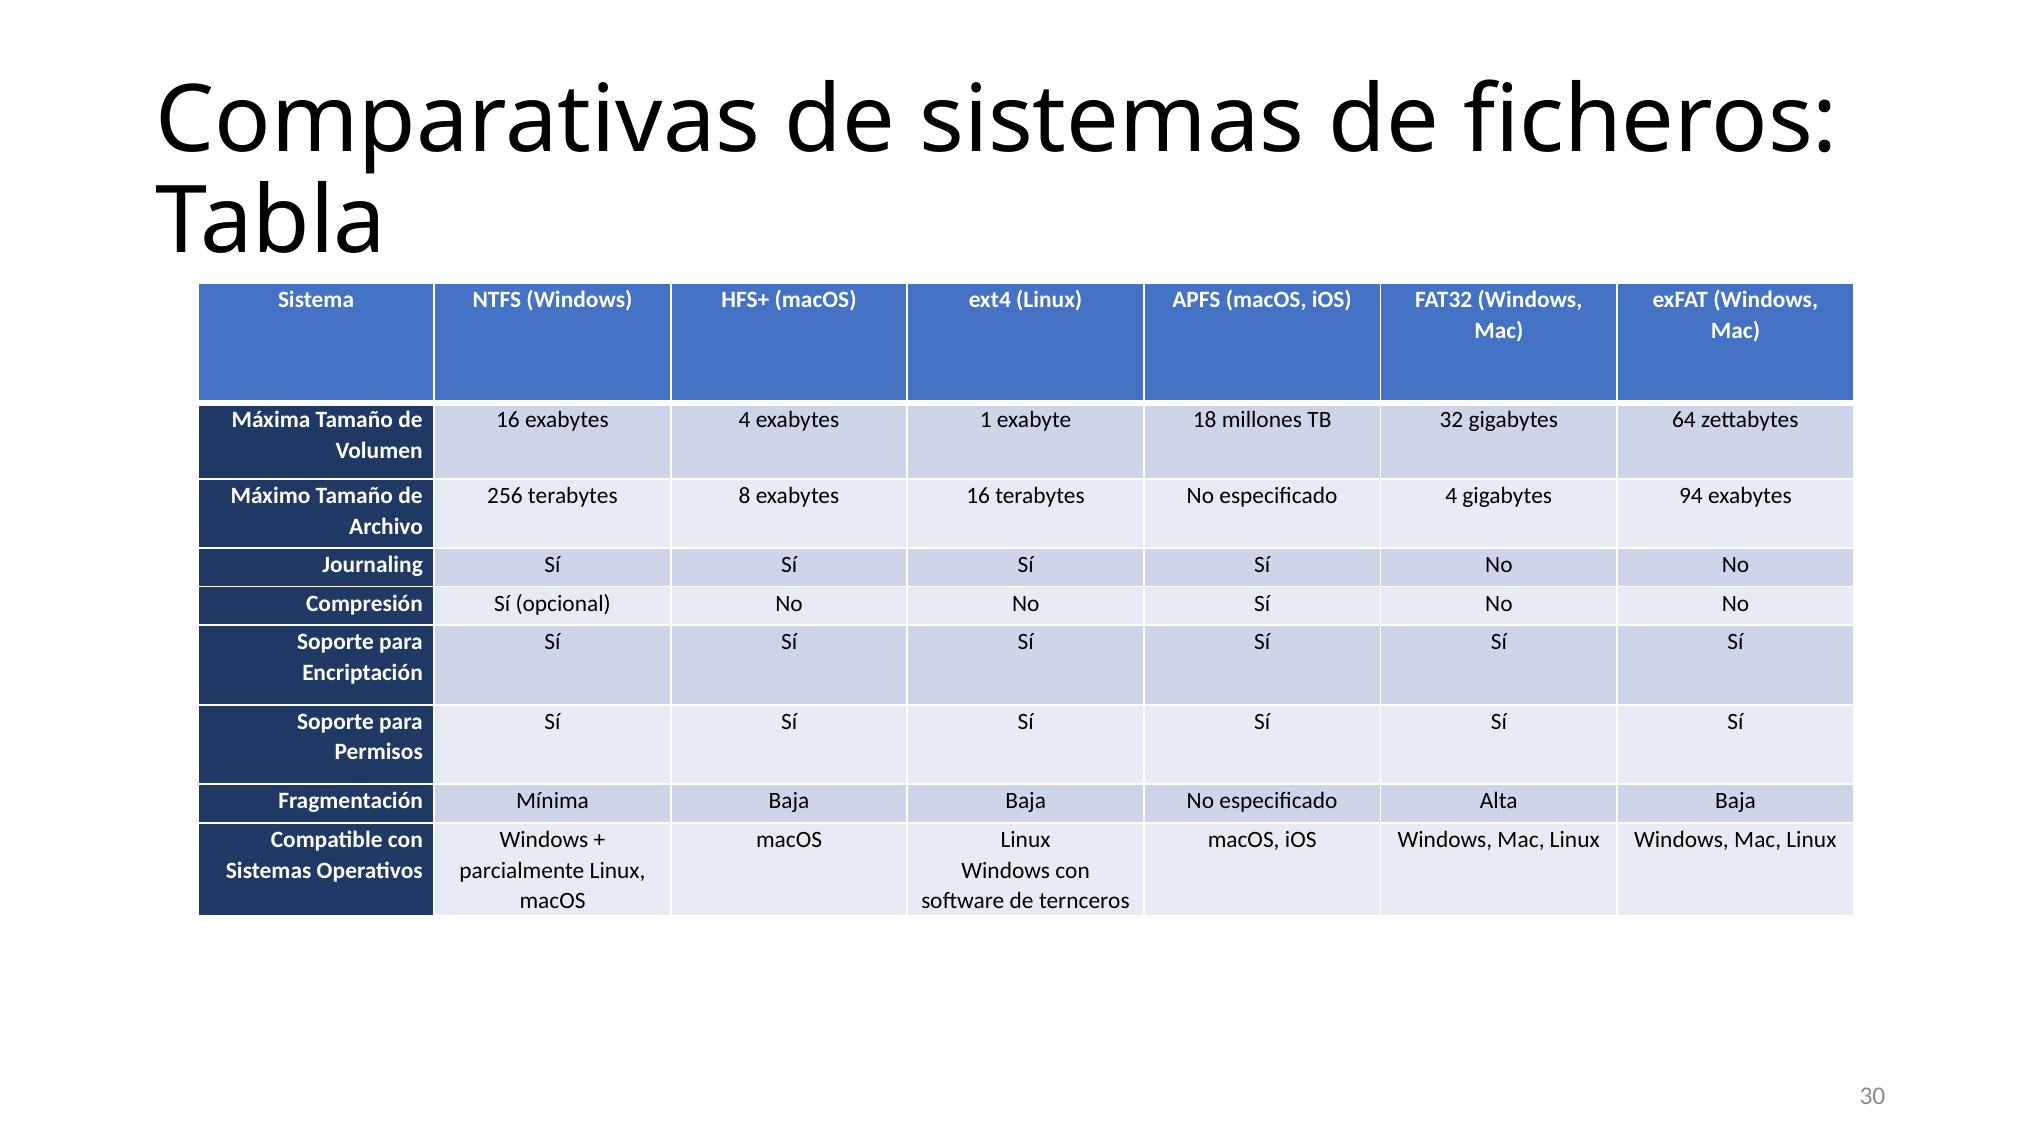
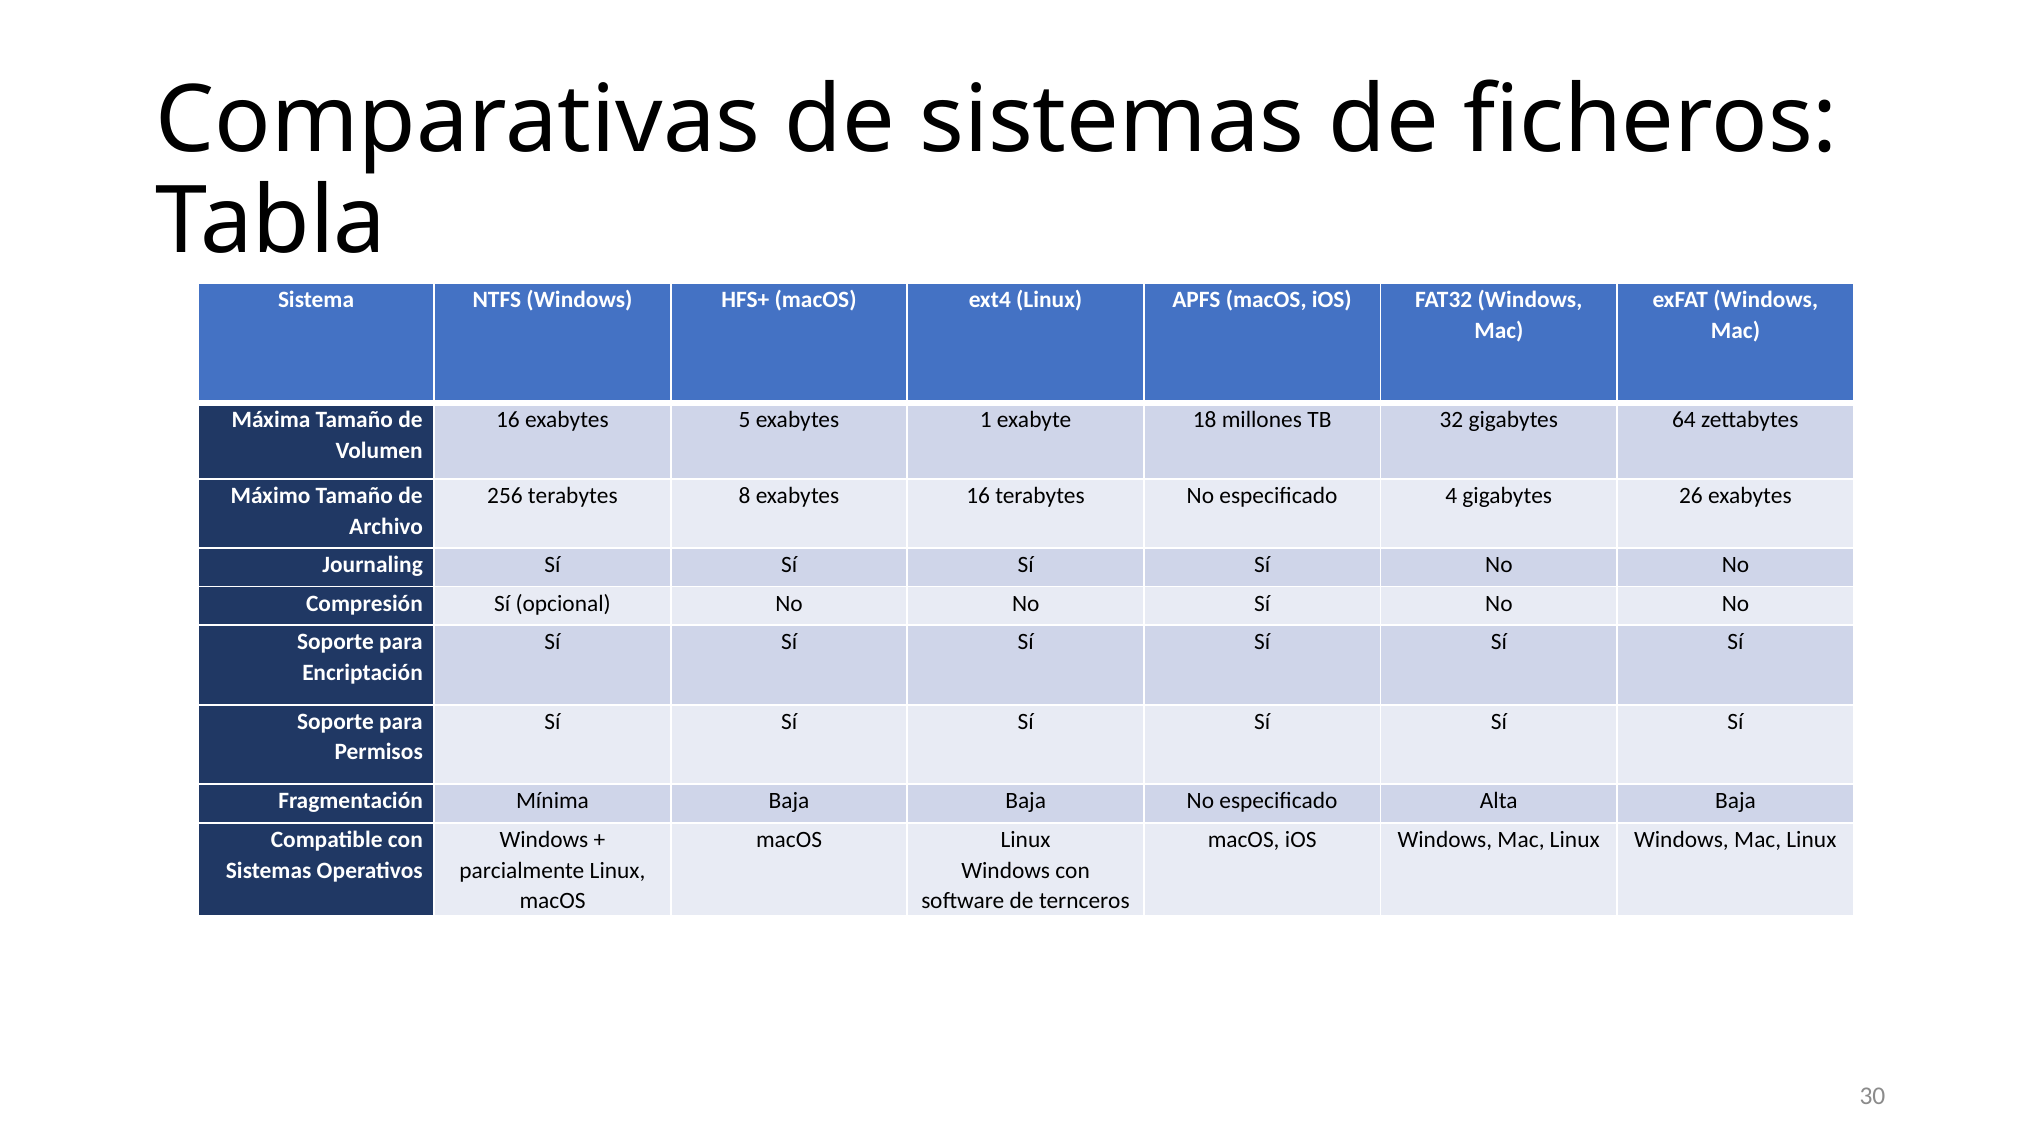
exabytes 4: 4 -> 5 (745, 420)
94: 94 -> 26 (1691, 496)
